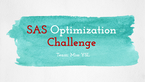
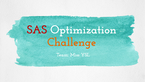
Challenge colour: red -> orange (72, 42)
